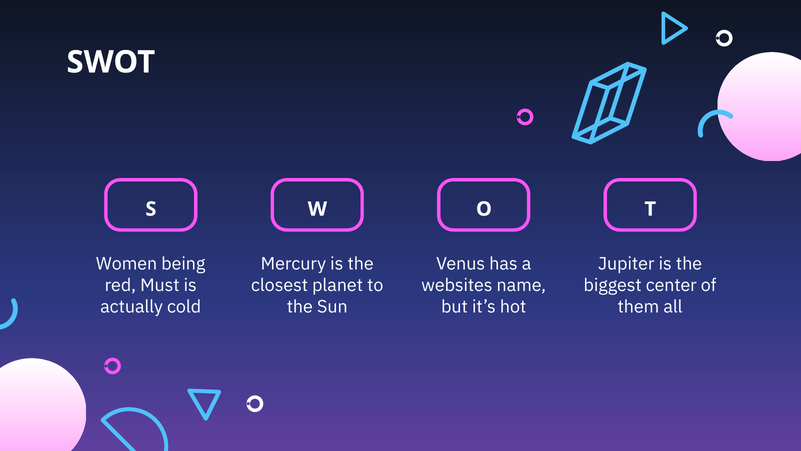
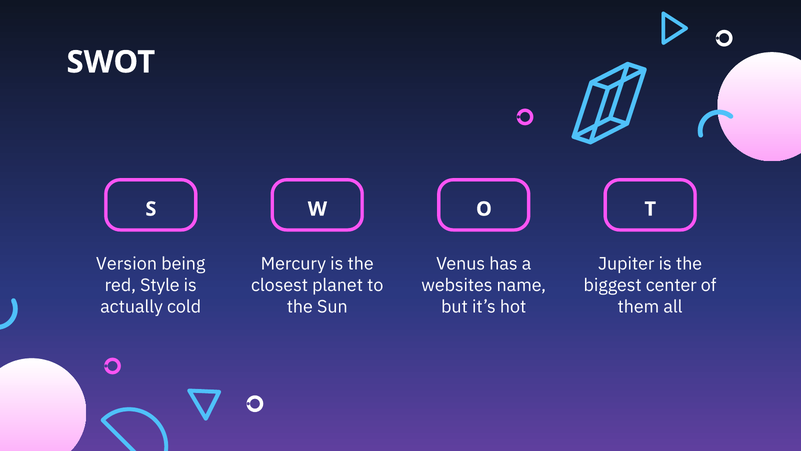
Women: Women -> Version (127, 264)
Must: Must -> Style (160, 285)
